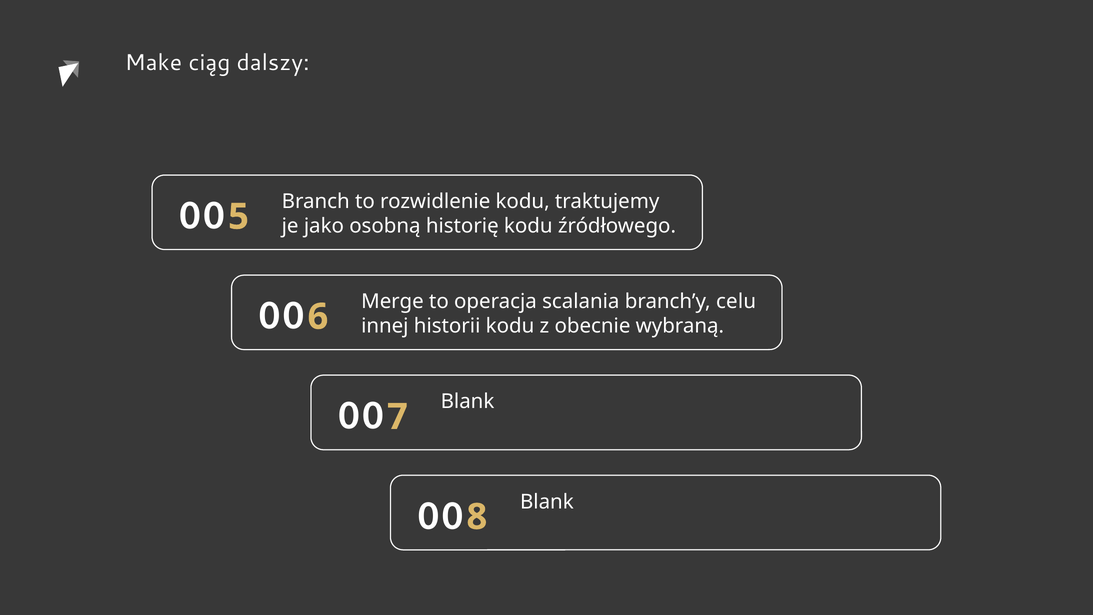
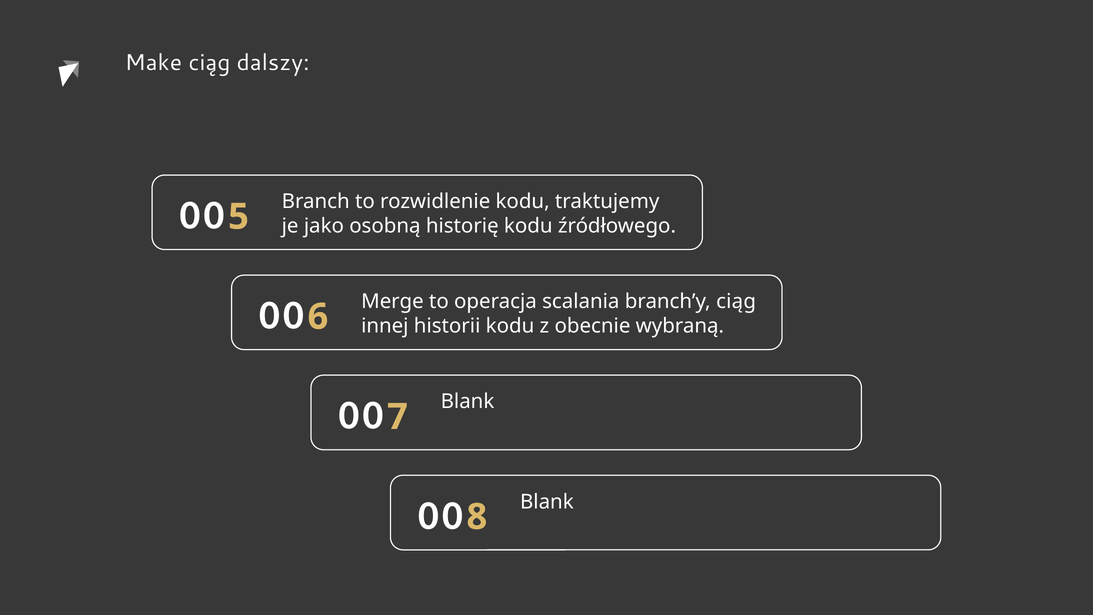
branch’y celu: celu -> ciąg (736, 302)
